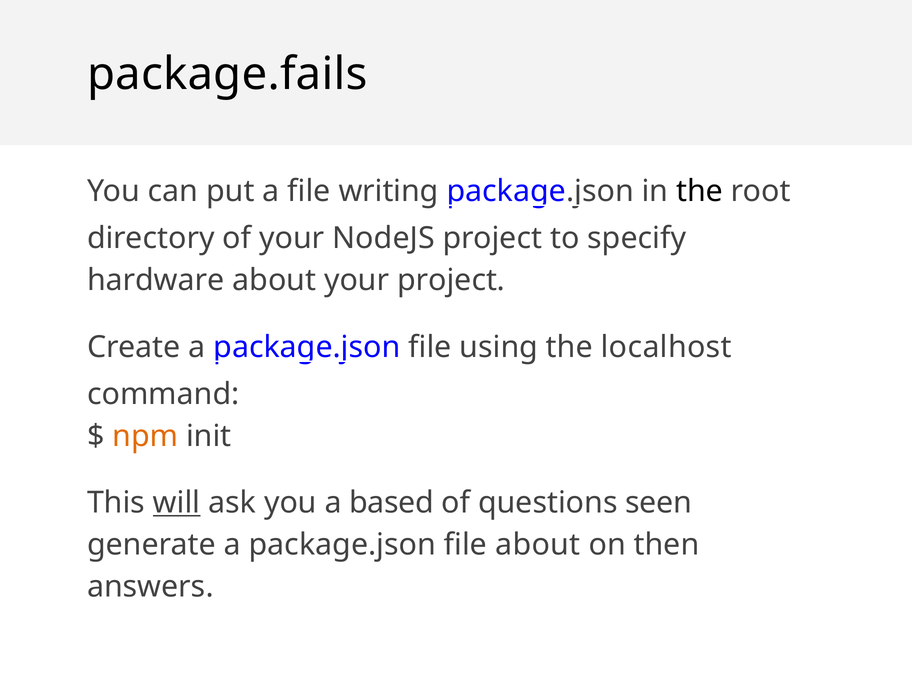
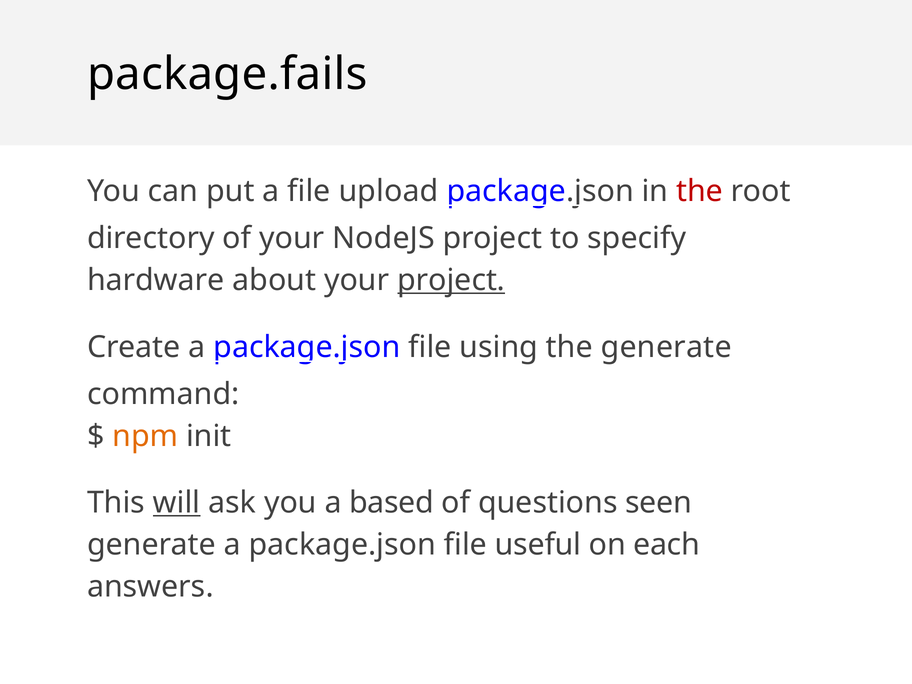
writing: writing -> upload (389, 191)
the colour: black -> red (700, 191)
project underline: none -> present (451, 280)
the localhost: localhost -> generate (666, 347)
file about: about -> useful (538, 545)
then: then -> each (667, 545)
